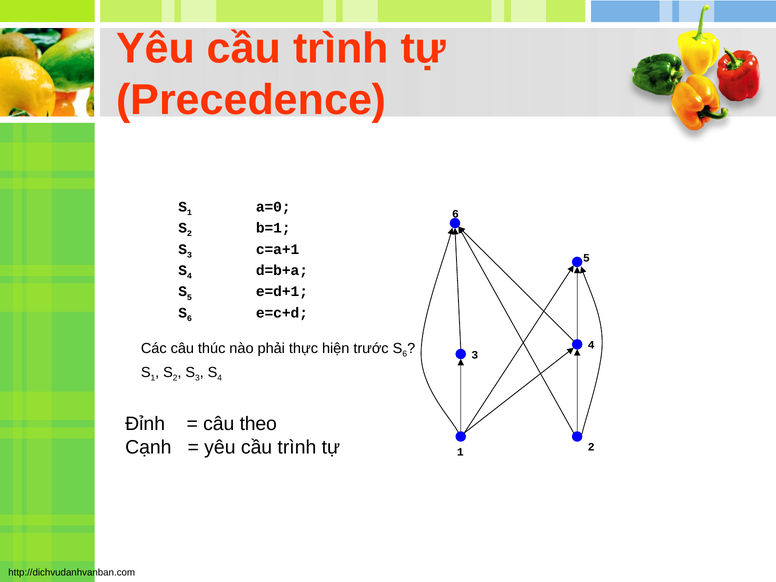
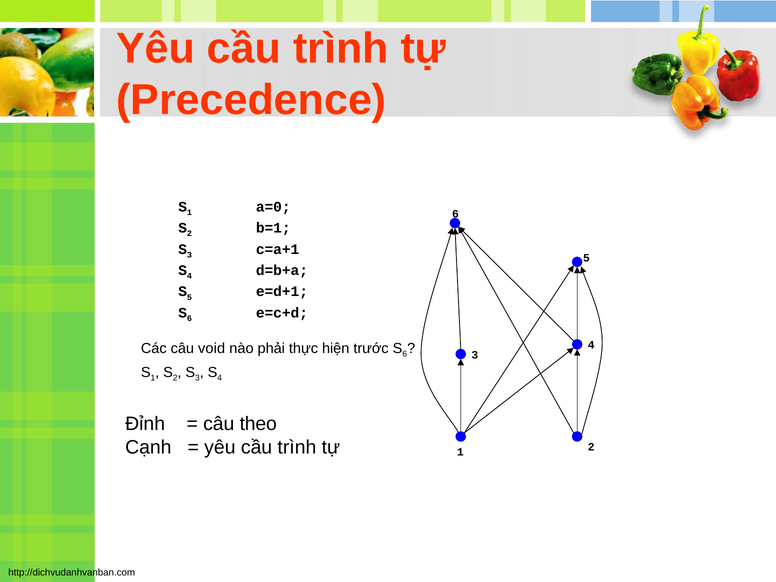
thúc: thúc -> void (212, 348)
